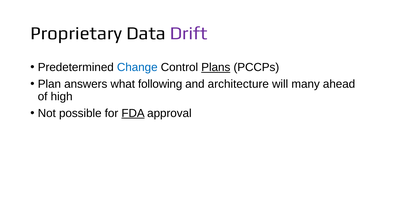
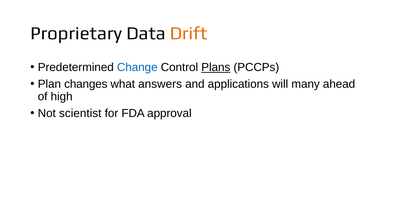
Drift colour: purple -> orange (189, 33)
answers: answers -> changes (86, 84)
following: following -> answers (160, 84)
architecture: architecture -> applications (238, 84)
possible: possible -> scientist (80, 113)
FDA underline: present -> none (133, 113)
